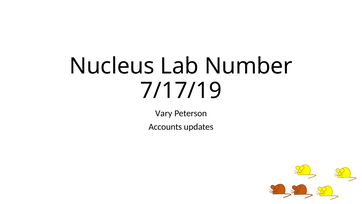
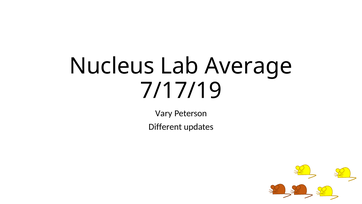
Number: Number -> Average (248, 66)
Accounts: Accounts -> Different (165, 127)
